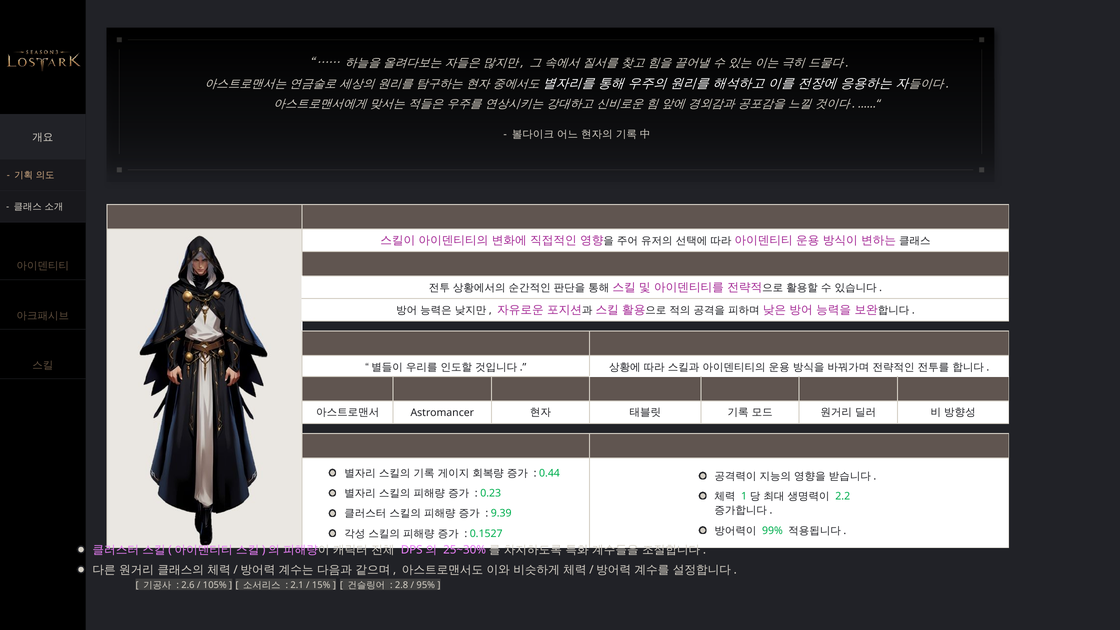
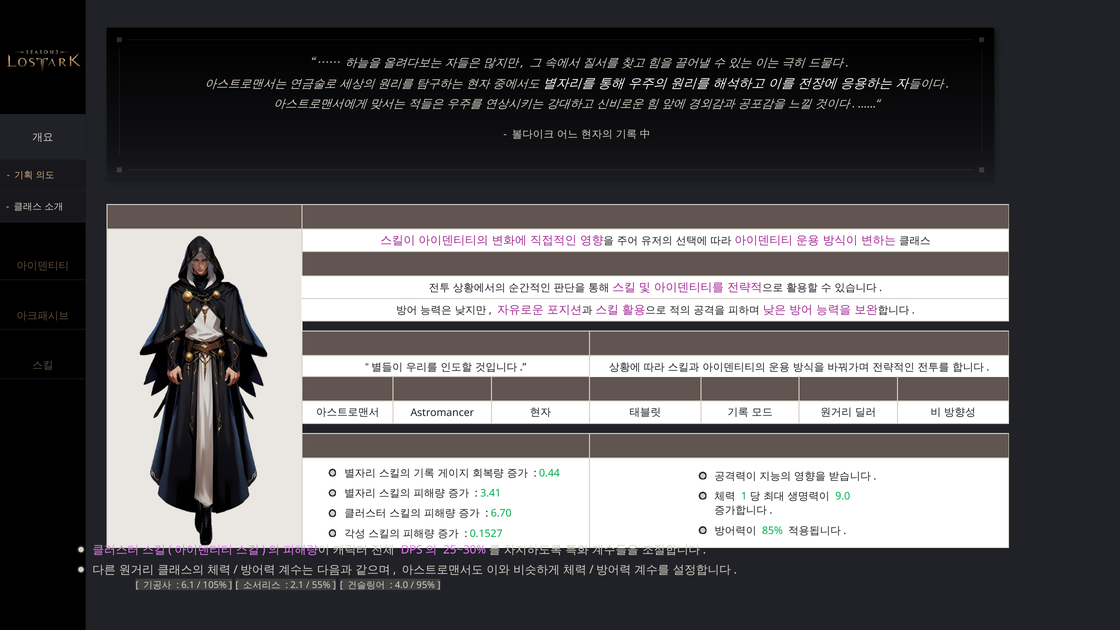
0.23: 0.23 -> 3.41 (491, 493)
2.2: 2.2 -> 9.0 (843, 496)
9.39: 9.39 -> 6.70 (501, 513)
99%: 99% -> 85% (772, 531)
2.6: 2.6 -> 6.1 (188, 585)
15%: 15% -> 55% (321, 585)
2.8: 2.8 -> 4.0 (402, 585)
